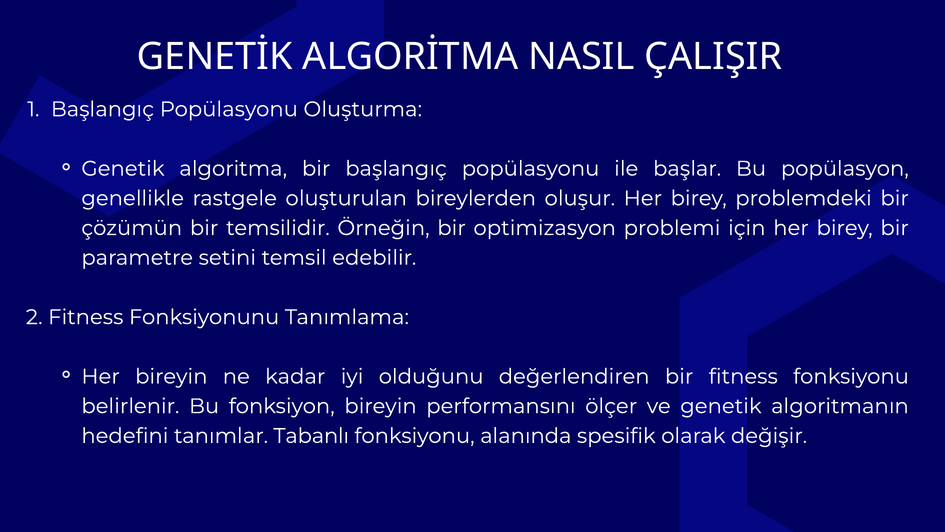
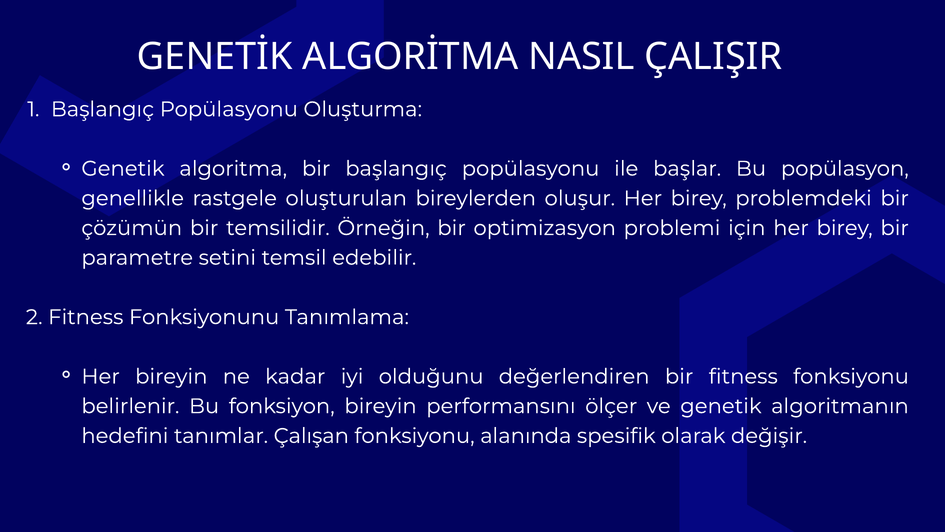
Tabanlı: Tabanlı -> Çalışan (311, 436)
